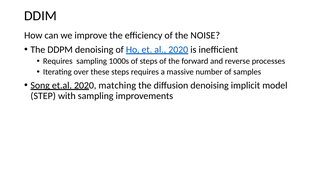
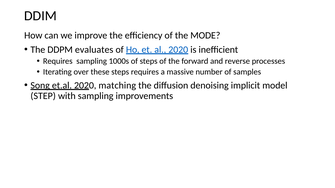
NOISE: NOISE -> MODE (205, 36)
DDPM denoising: denoising -> evaluates (94, 50)
